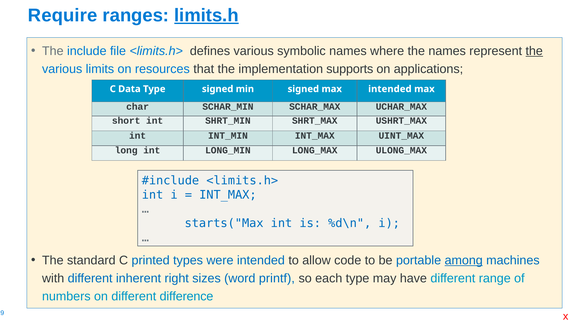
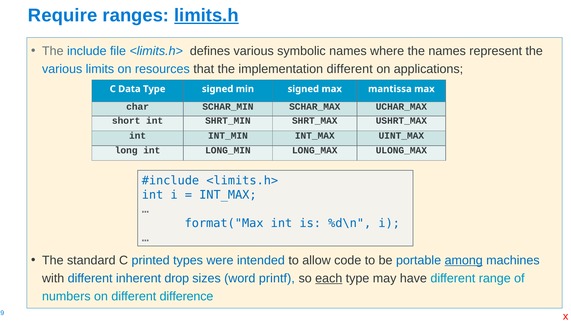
the underline: present -> none (534, 51)
implementation supports: supports -> different (350, 69)
max intended: intended -> mantissa (390, 89)
starts("Max: starts("Max -> format("Max (224, 223)
right: right -> drop (177, 278)
each underline: none -> present (329, 278)
